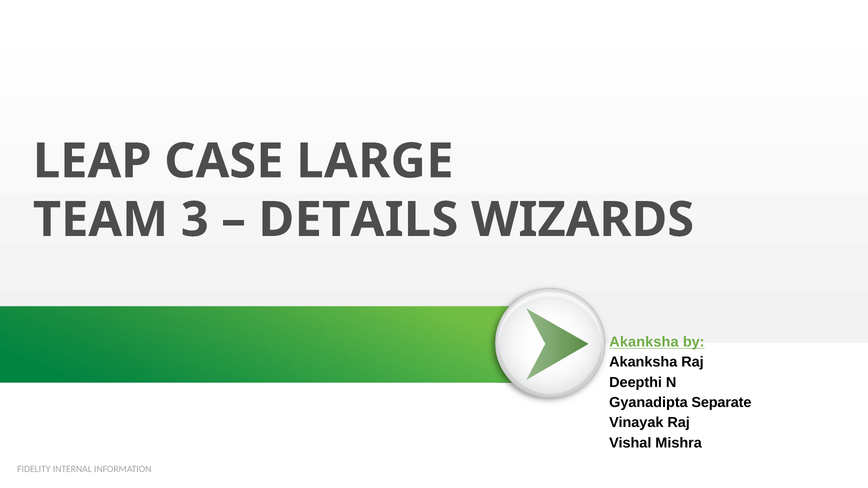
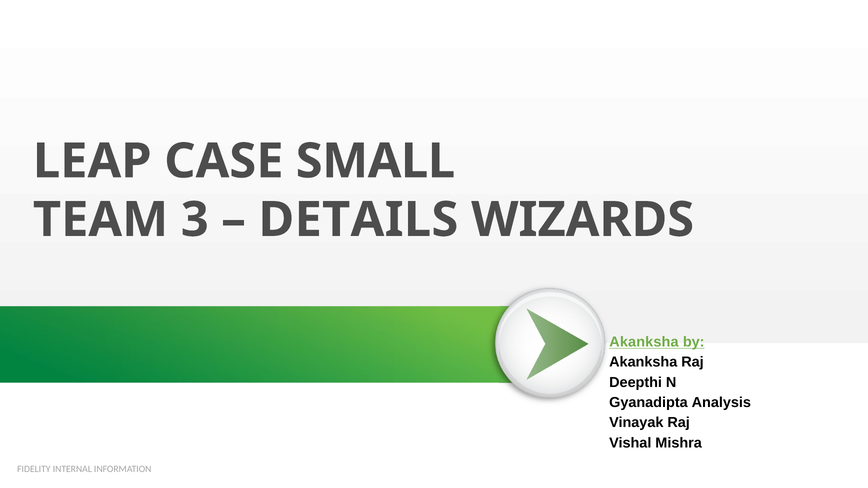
LARGE: LARGE -> SMALL (375, 161)
Separate: Separate -> Analysis (721, 403)
